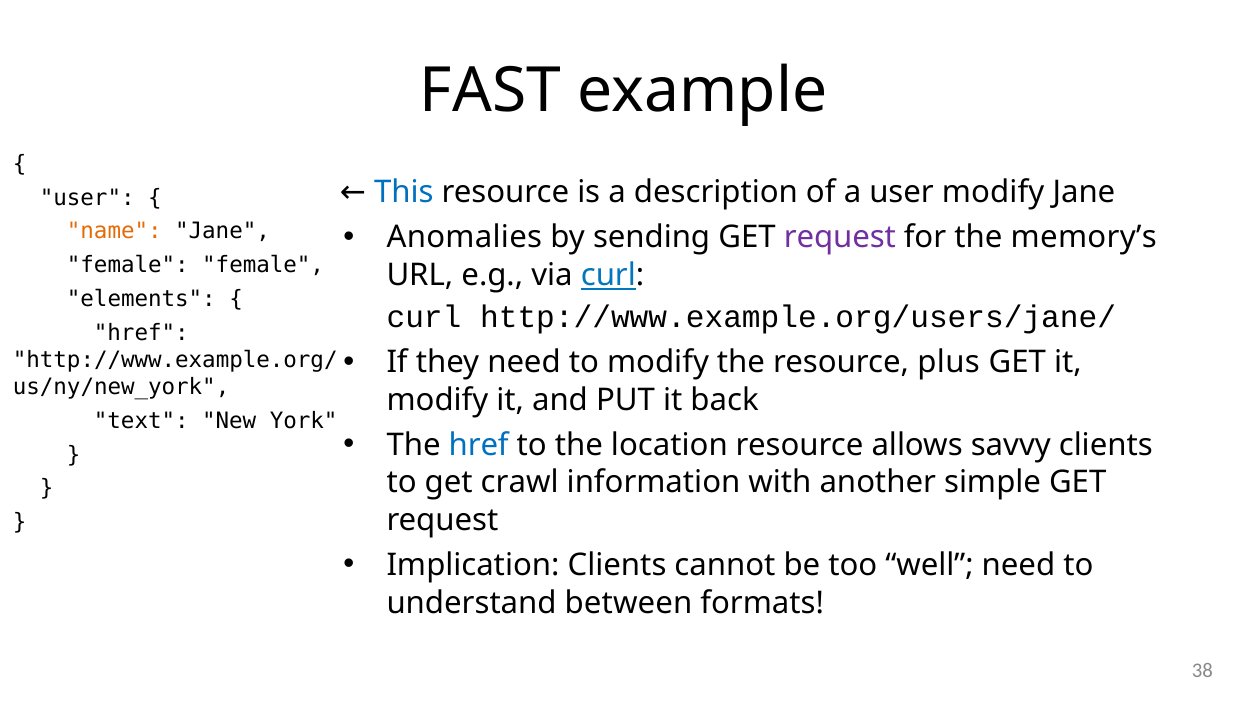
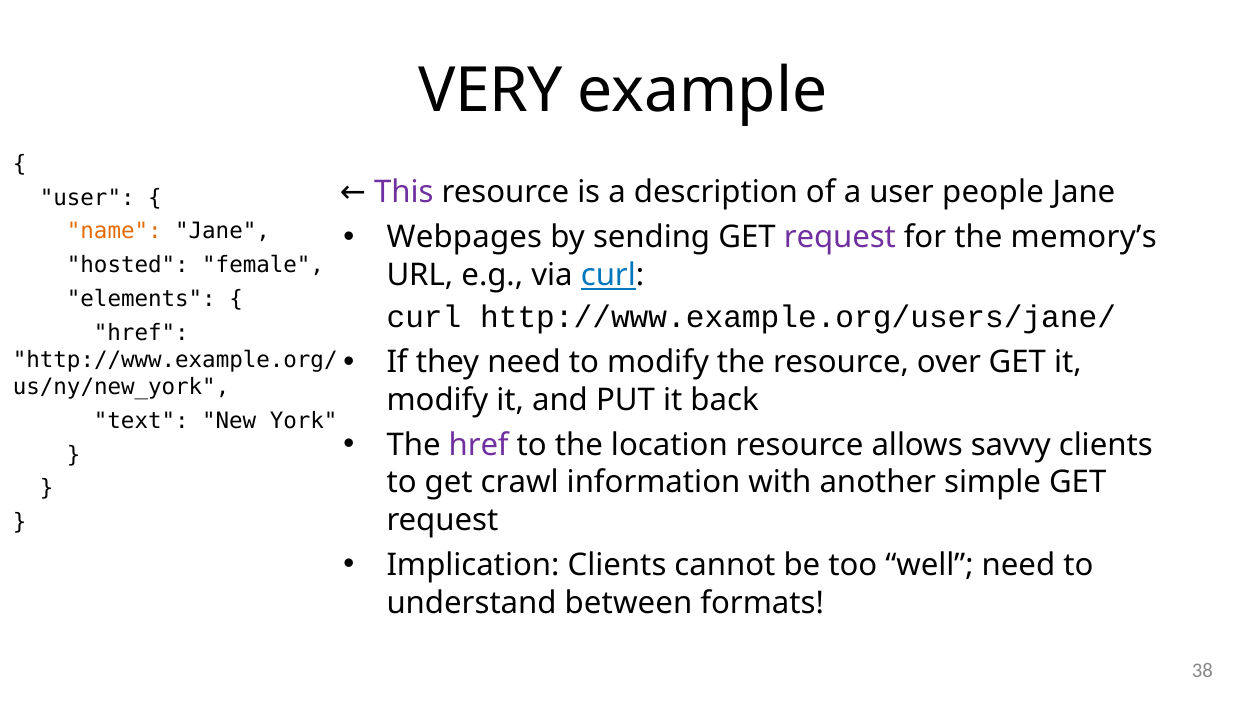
FAST: FAST -> VERY (491, 91)
This colour: blue -> purple (404, 192)
user modify: modify -> people (993, 192)
Anomalies: Anomalies -> Webpages (464, 237)
female: female -> hosted (128, 265)
plus: plus -> over (949, 362)
href colour: blue -> purple (479, 445)
